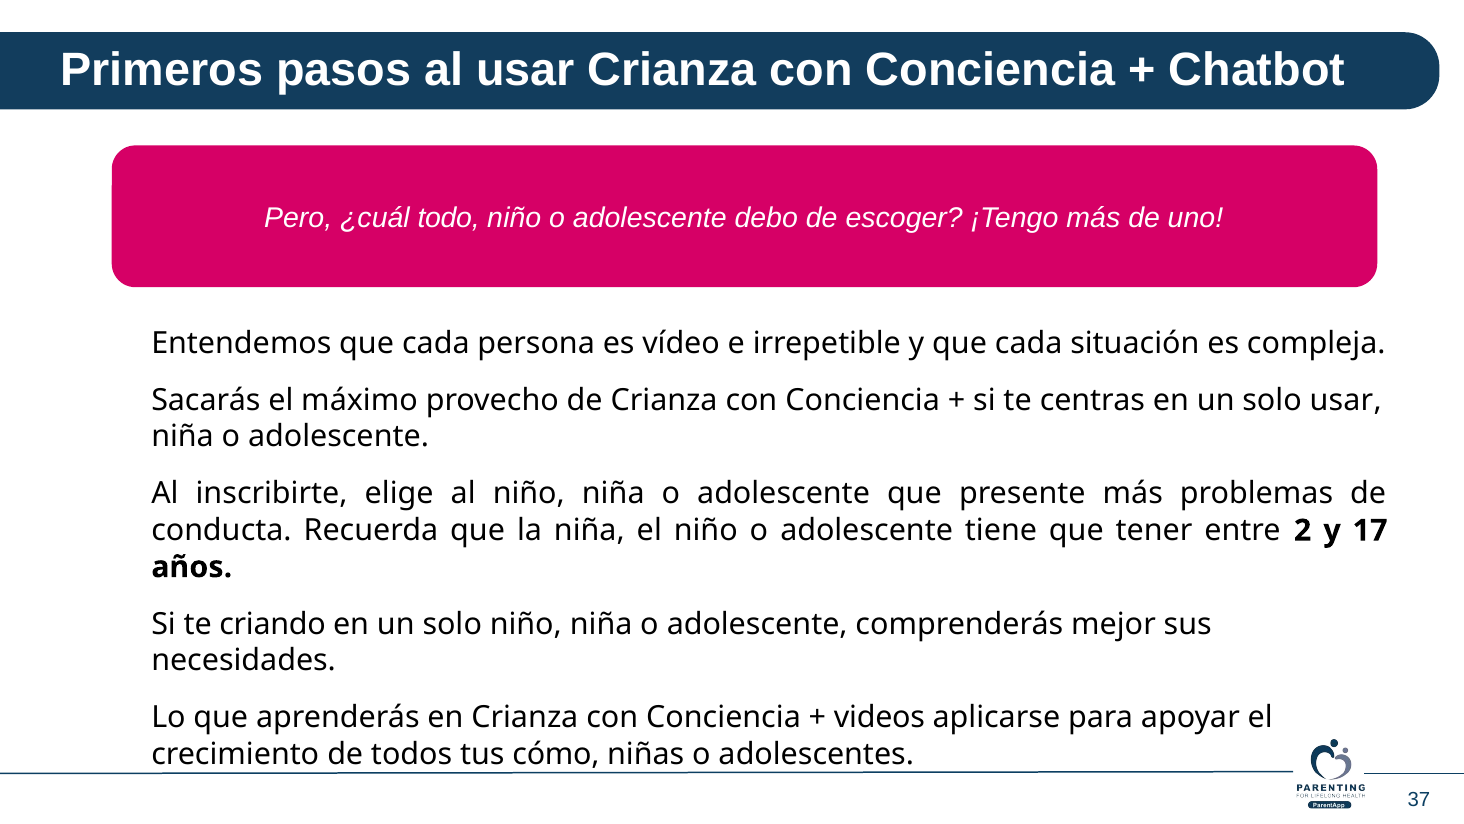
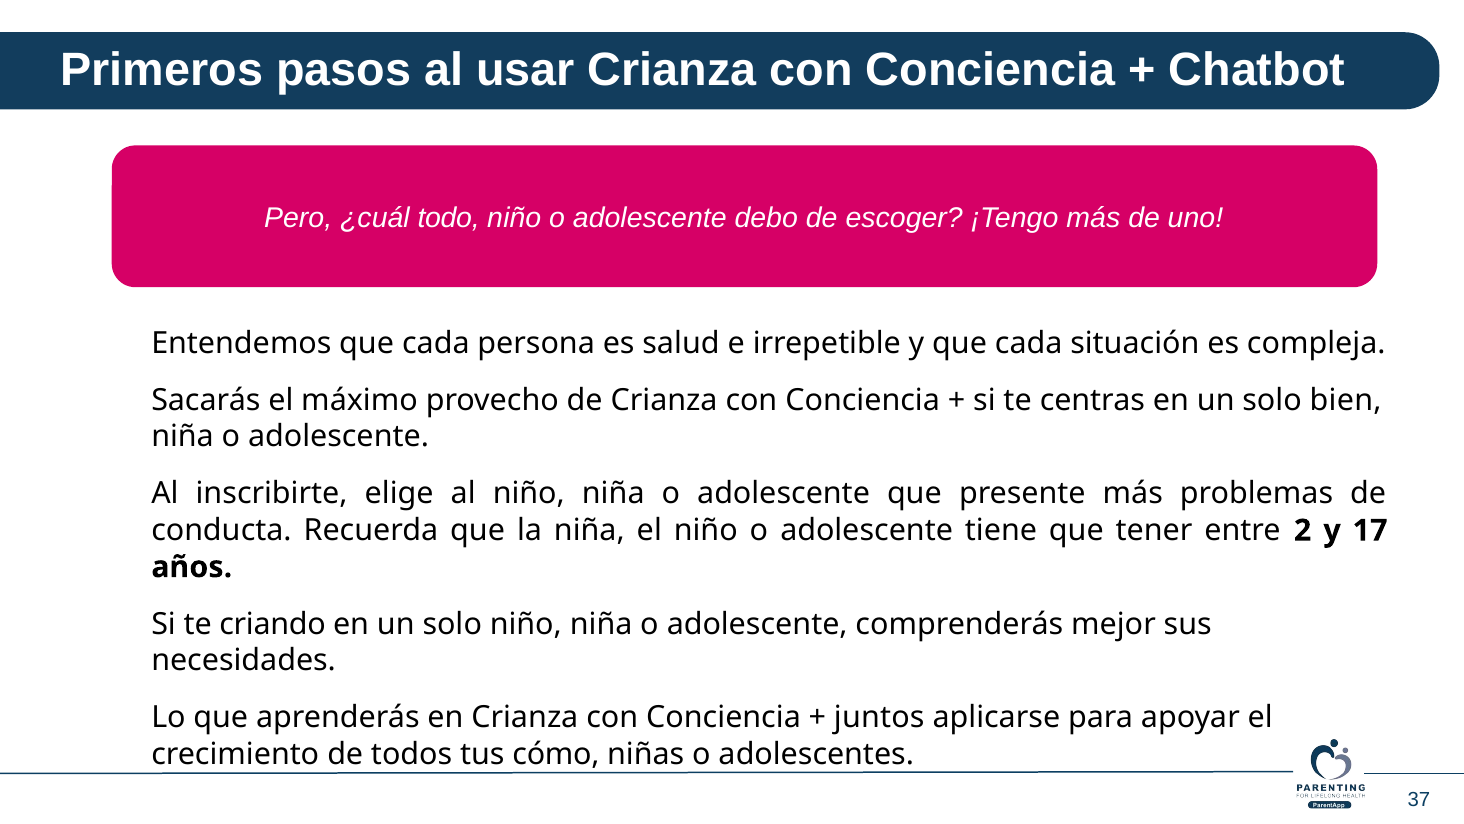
vídeo: vídeo -> salud (681, 343)
solo usar: usar -> bien (1346, 400)
videos: videos -> juntos (879, 717)
